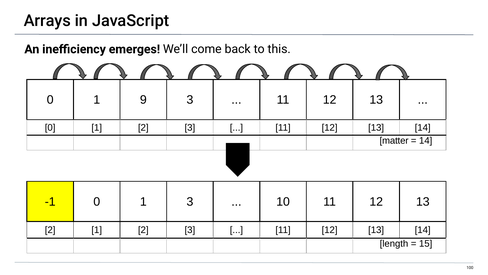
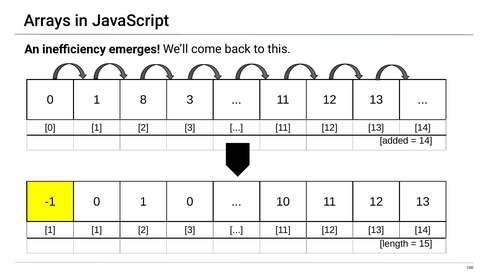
9: 9 -> 8 (143, 100)
matter: matter -> added (394, 140)
1 3: 3 -> 0 (190, 201)
2: 2 -> 1 (50, 230)
